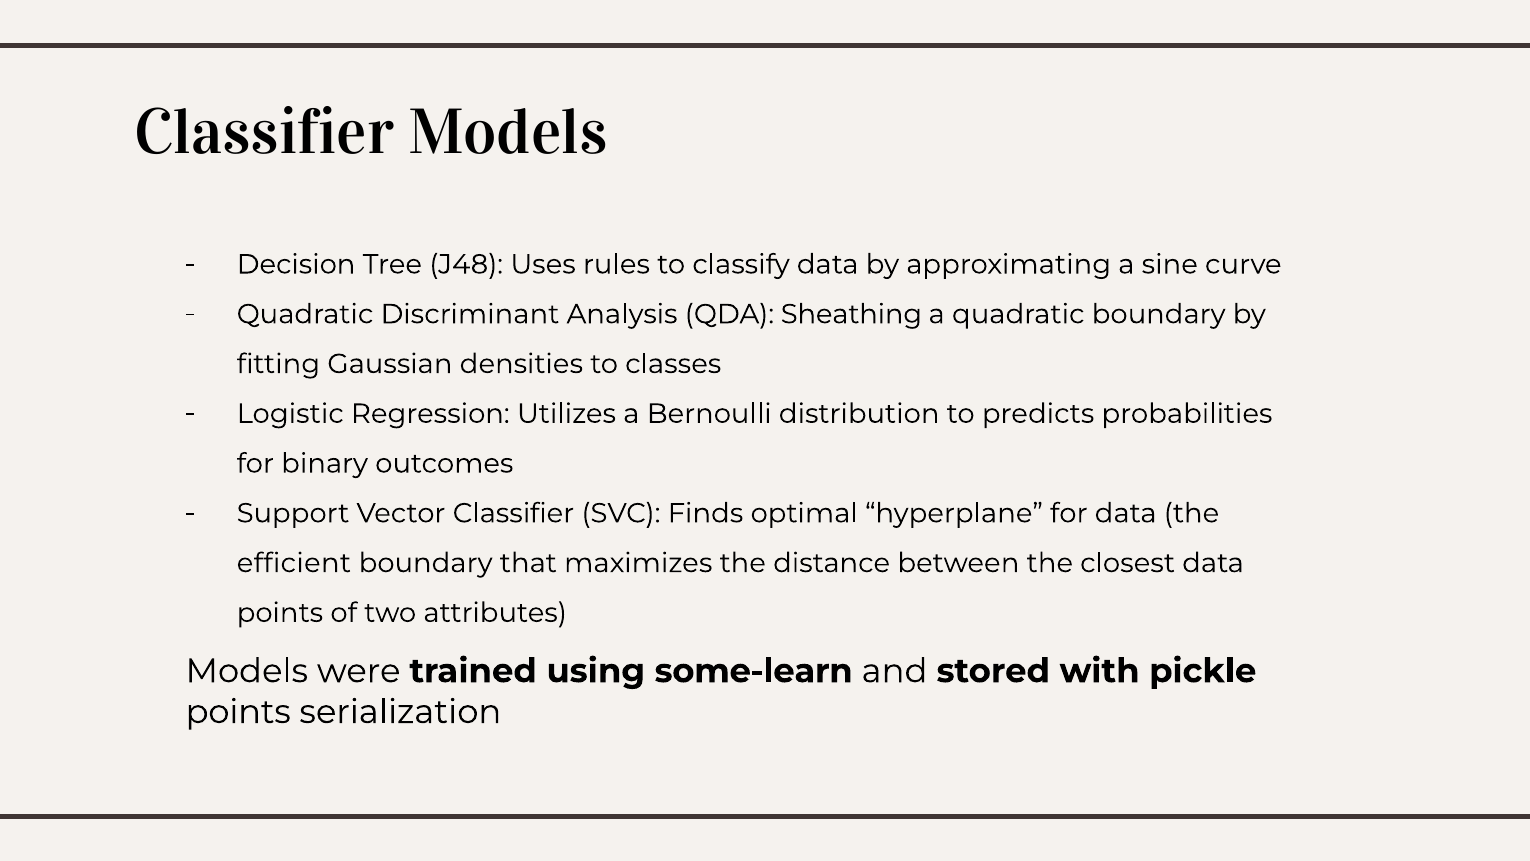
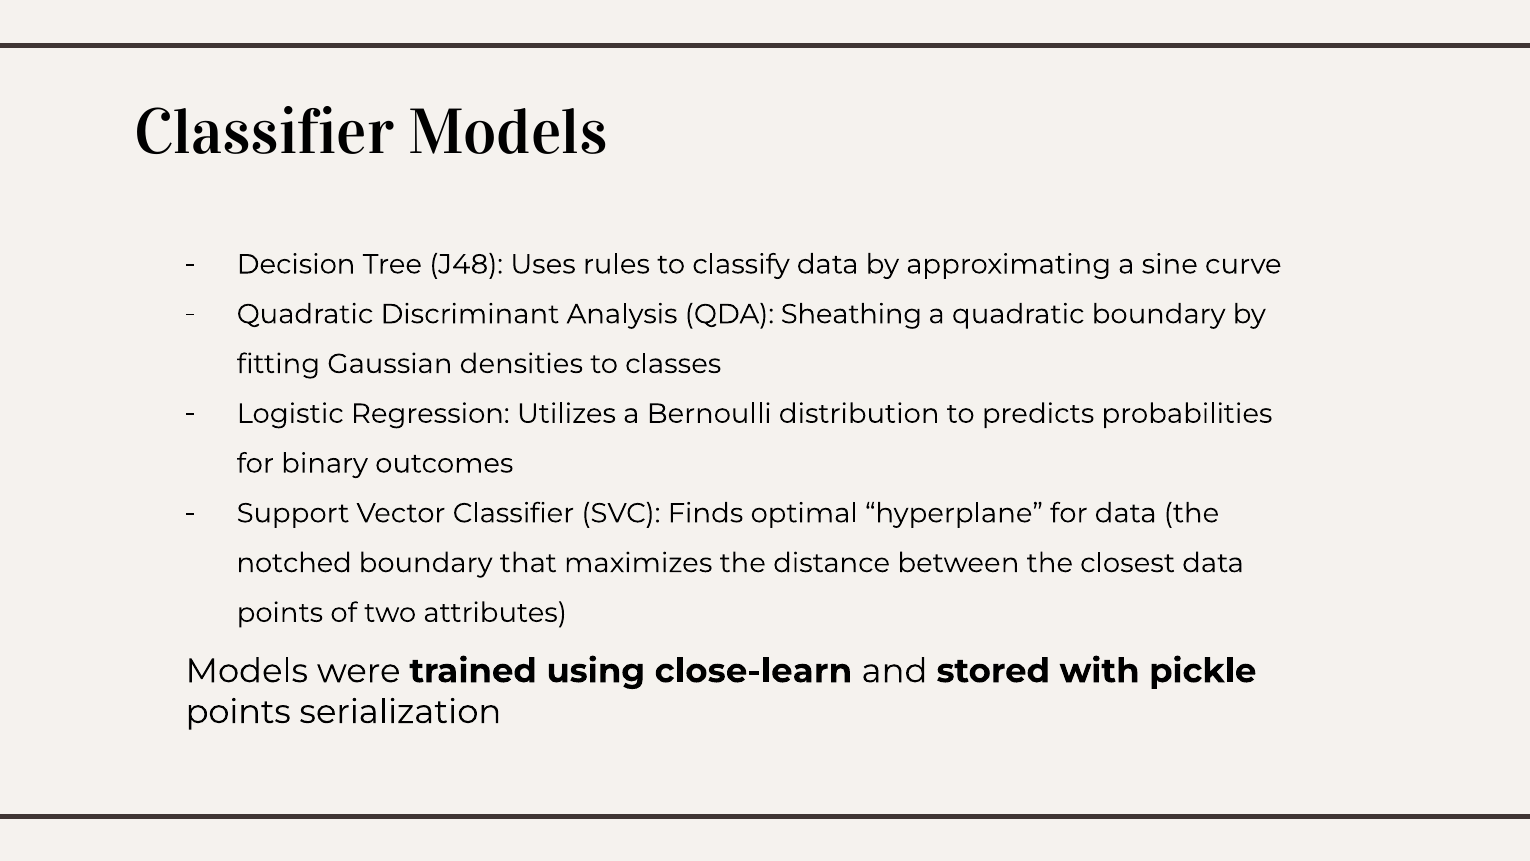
efficient: efficient -> notched (294, 563)
some-learn: some-learn -> close-learn (753, 671)
